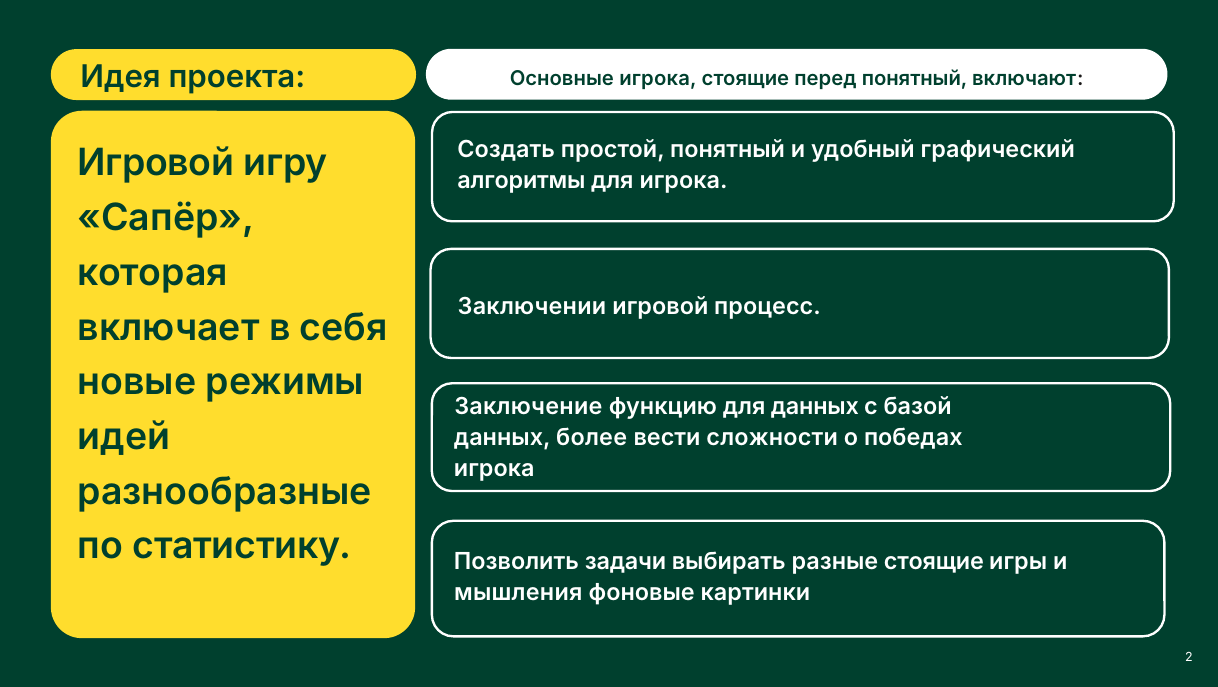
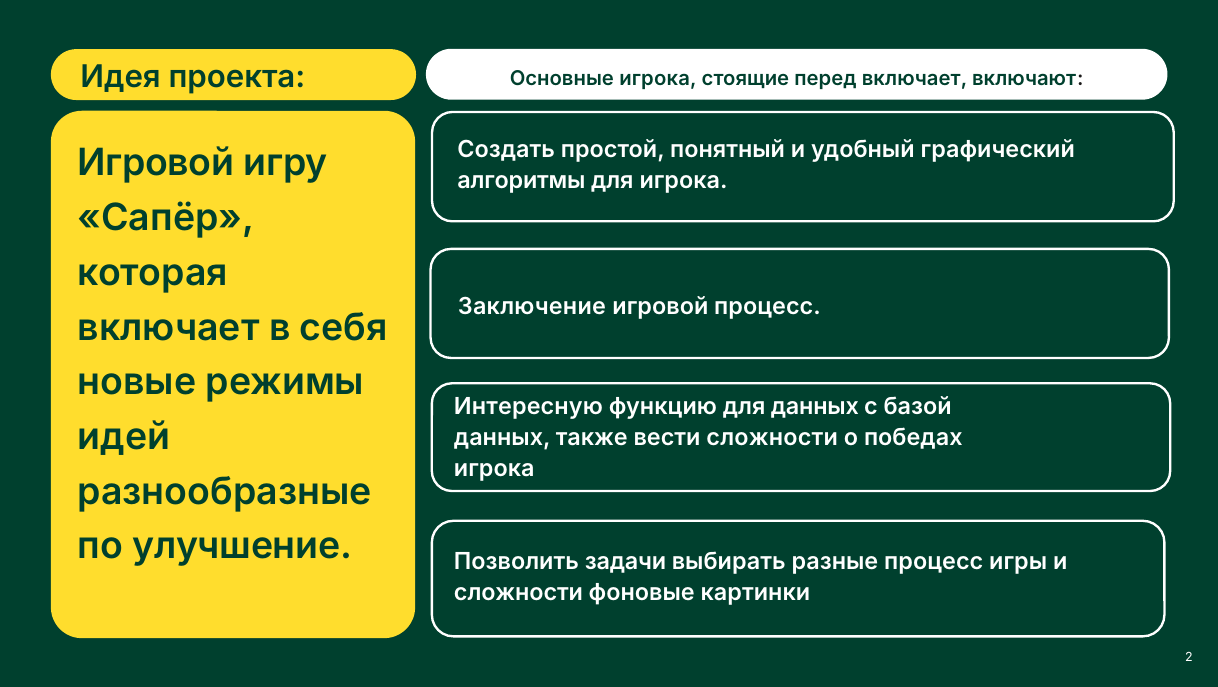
перед понятный: понятный -> включает (915, 78)
Заключении: Заключении -> Заключение (532, 306)
Заключение: Заключение -> Интересную (528, 406)
более: более -> также (592, 438)
статистику: статистику -> улучшение (242, 546)
разные стоящие: стоящие -> процесс (934, 561)
мышления: мышления -> сложности (518, 593)
